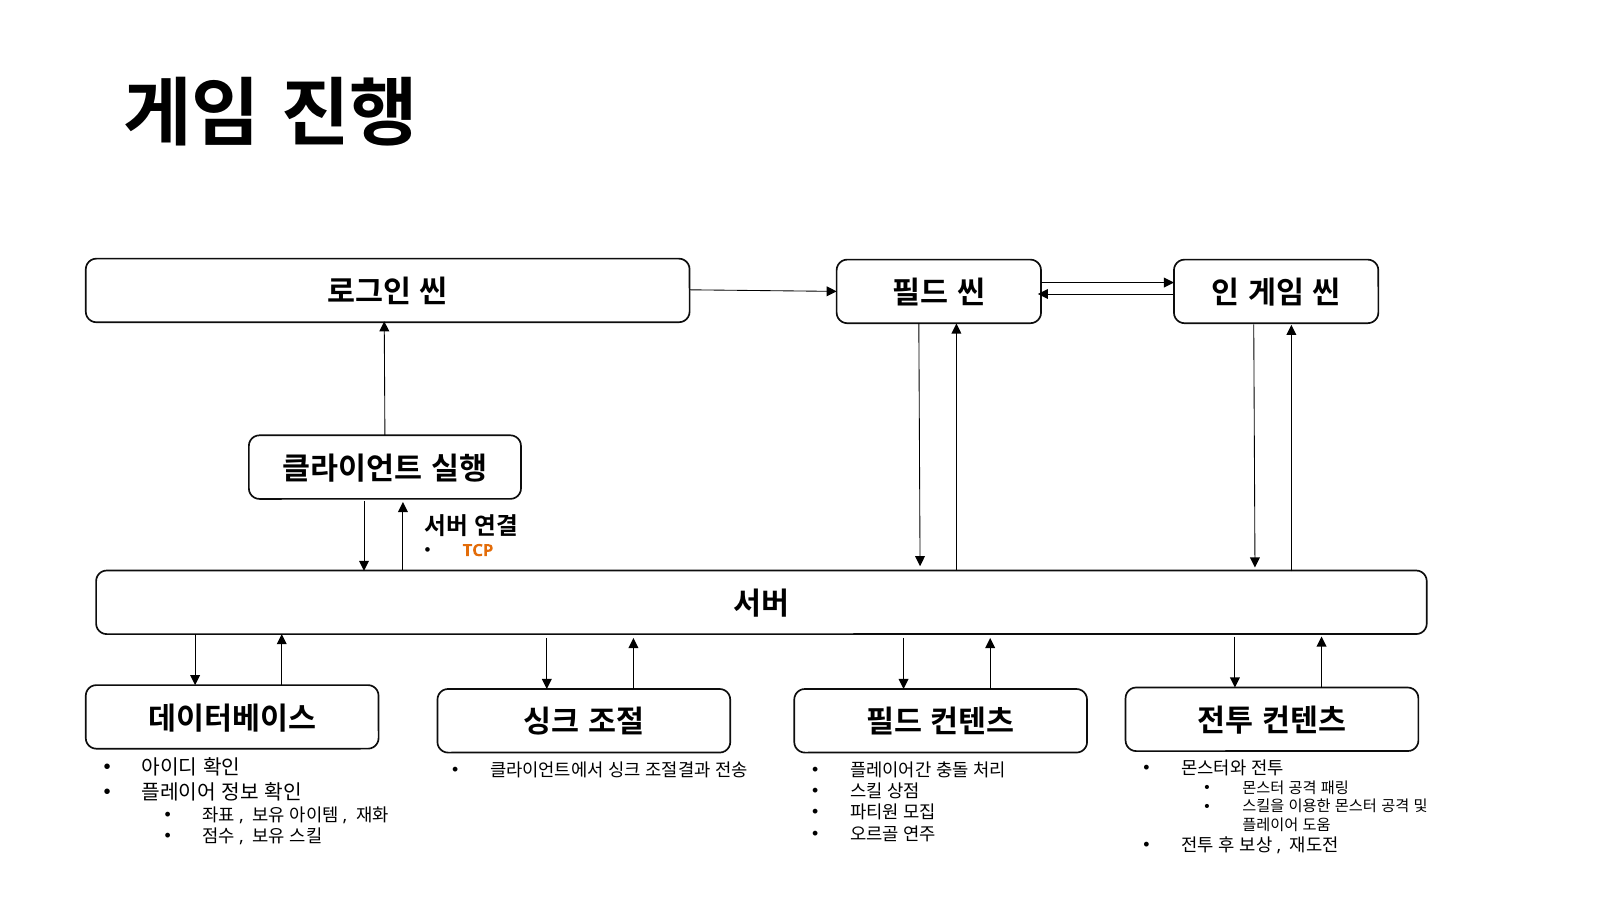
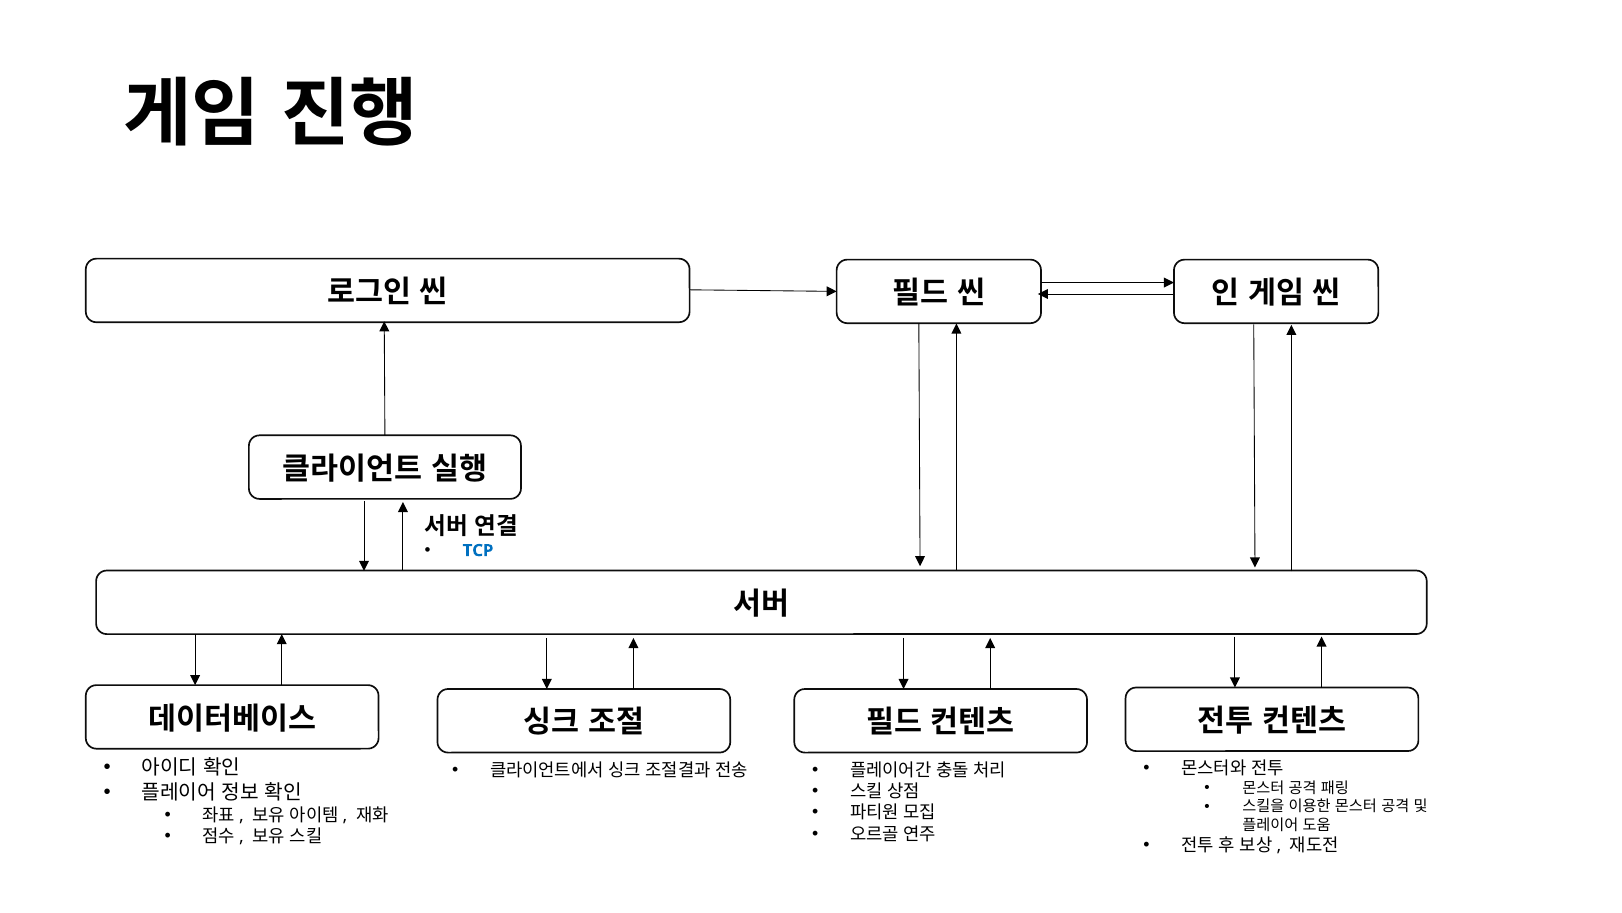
TCP colour: orange -> blue (478, 550)
